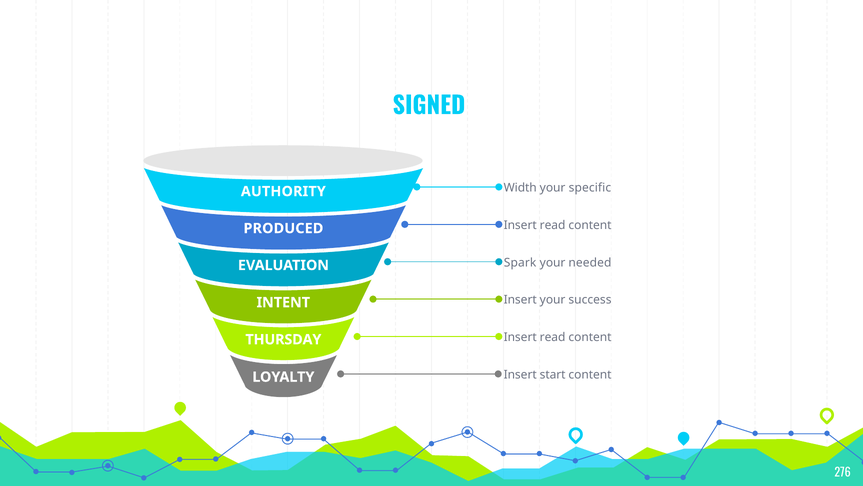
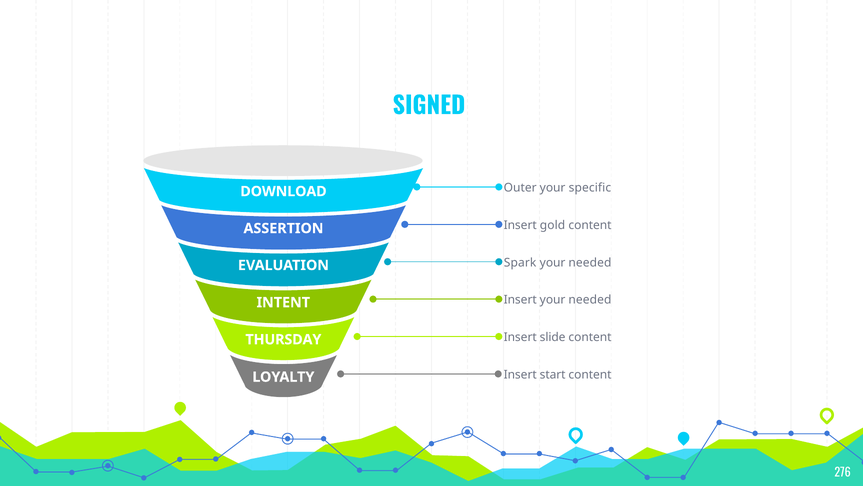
Width: Width -> Outer (520, 188)
AUTHORITY: AUTHORITY -> DOWNLOAD (283, 191)
read: read -> gold (553, 225)
PRODUCED: PRODUCED -> ASSERTION (284, 228)
Insert your success: success -> needed (590, 300)
read: read -> slide (553, 337)
